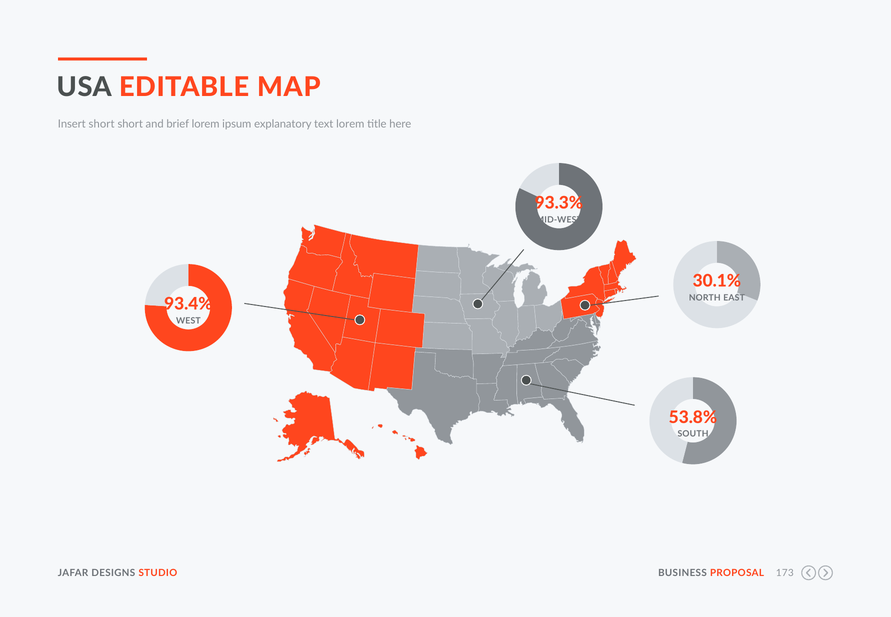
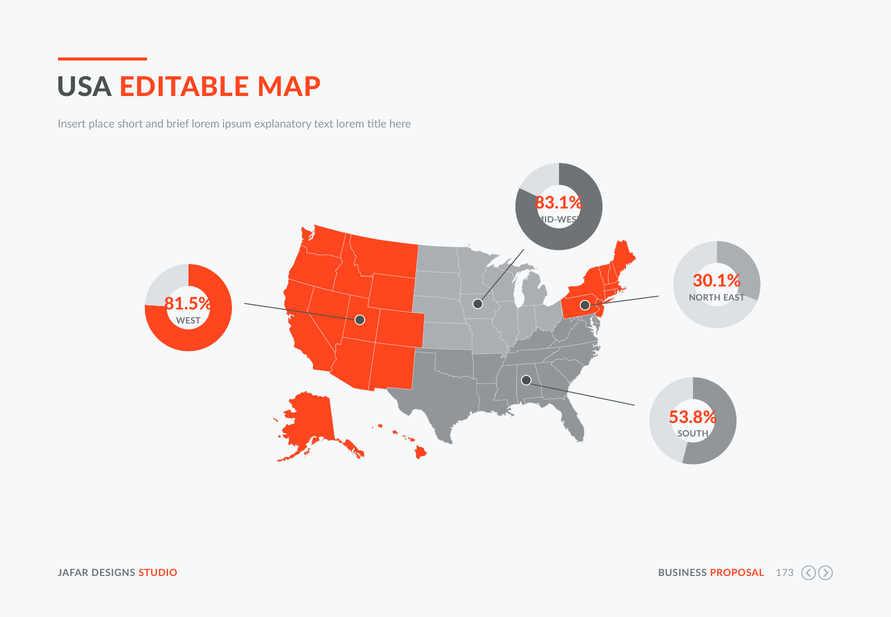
Insert short: short -> place (102, 124)
93.3%: 93.3% -> 83.1% (559, 203)
93.4%: 93.4% -> 81.5% (188, 304)
